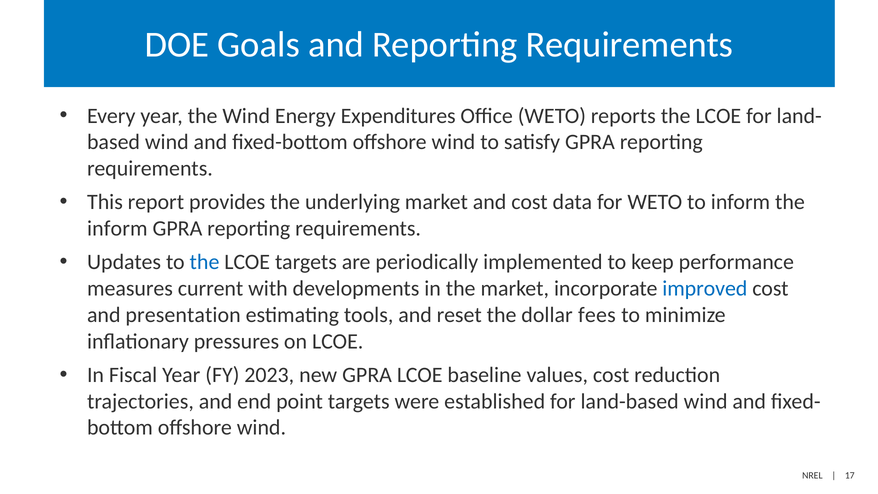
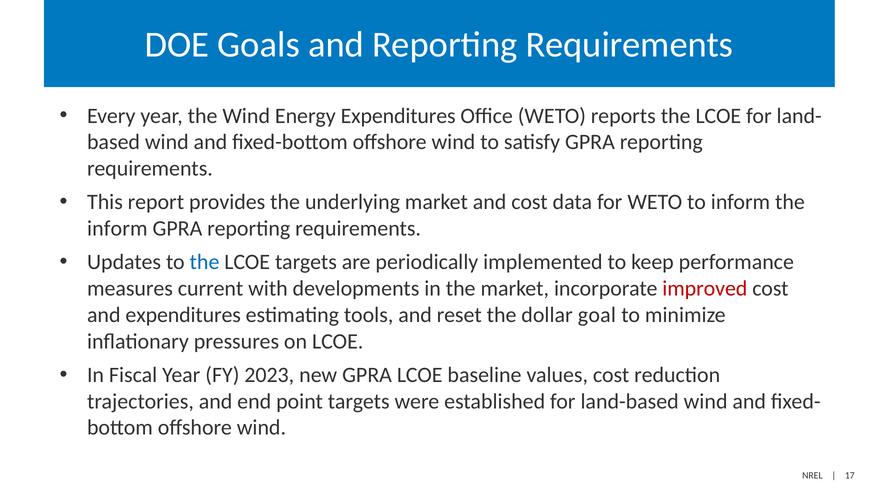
improved colour: blue -> red (705, 289)
and presentation: presentation -> expenditures (183, 315)
fees: fees -> goal (597, 315)
